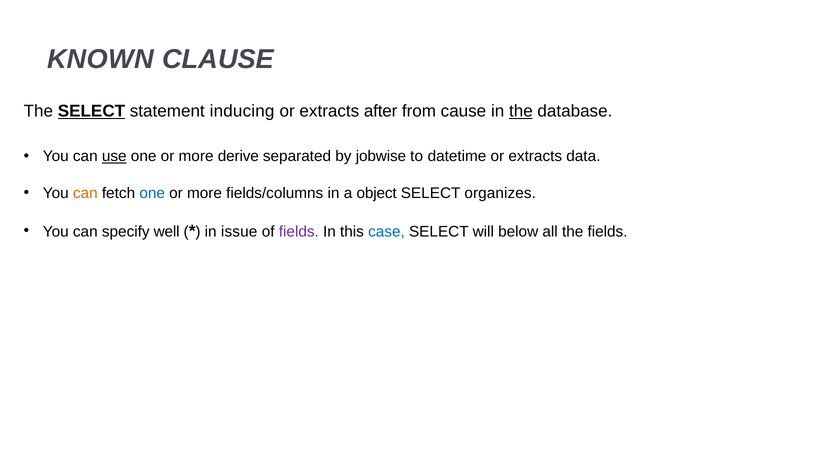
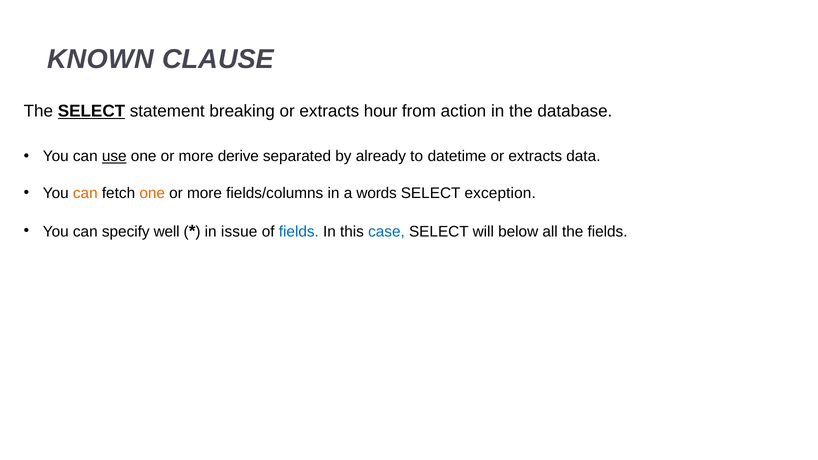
inducing: inducing -> breaking (242, 111)
after: after -> hour (381, 111)
cause: cause -> action (463, 111)
the underline: present -> none (521, 111)
jobwise: jobwise -> already (381, 156)
one colour: blue -> orange (152, 193)
object: object -> words (377, 193)
organizes: organizes -> exception (500, 193)
fields colour: purple -> blue (299, 232)
